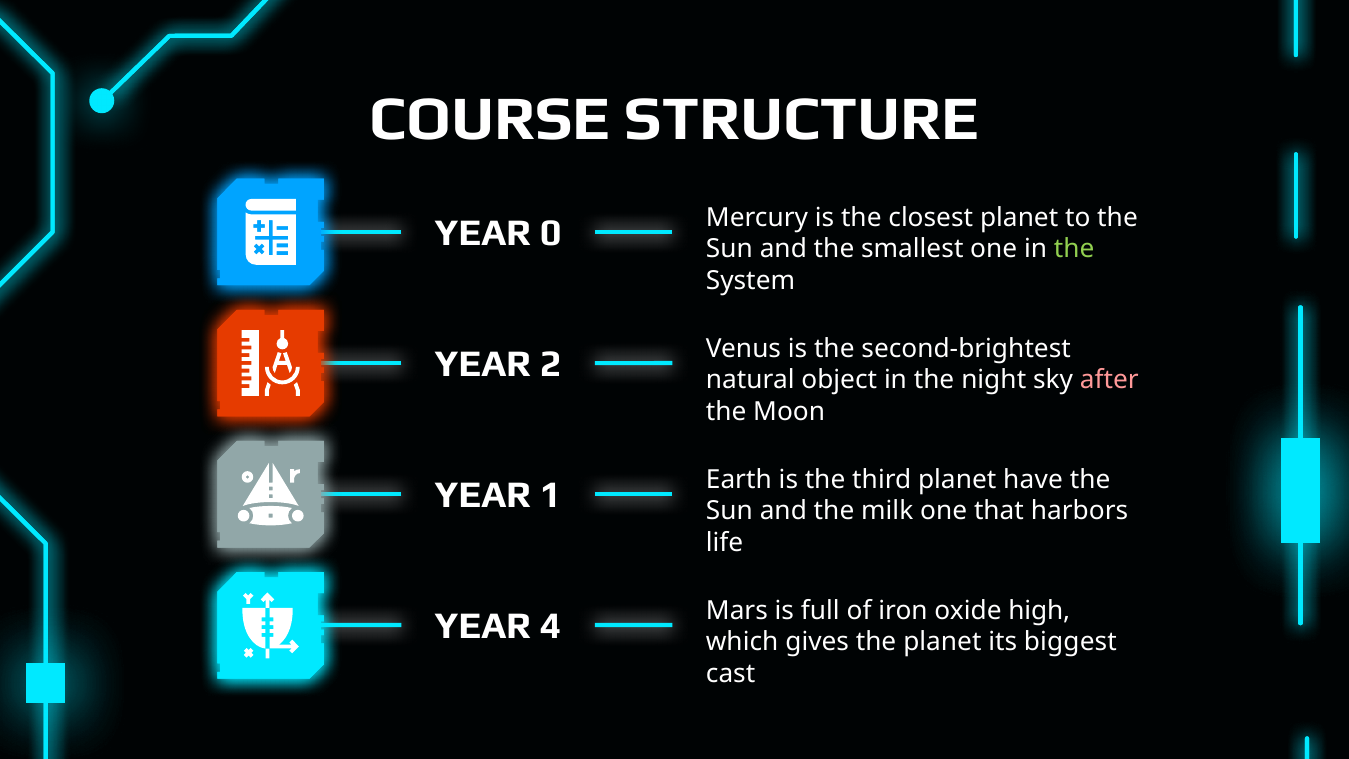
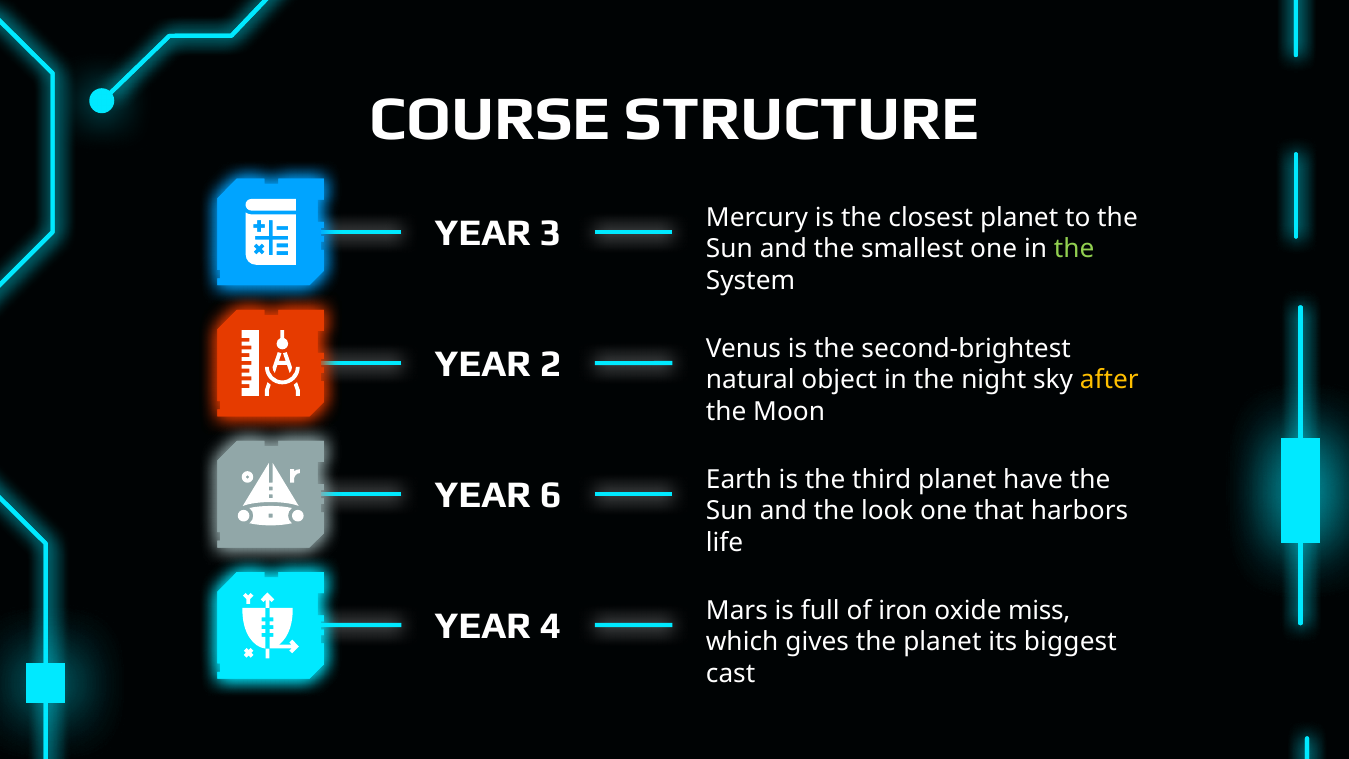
0: 0 -> 3 (551, 233)
after colour: pink -> yellow (1109, 380)
1: 1 -> 6 (551, 495)
milk: milk -> look (887, 511)
high: high -> miss (1039, 610)
